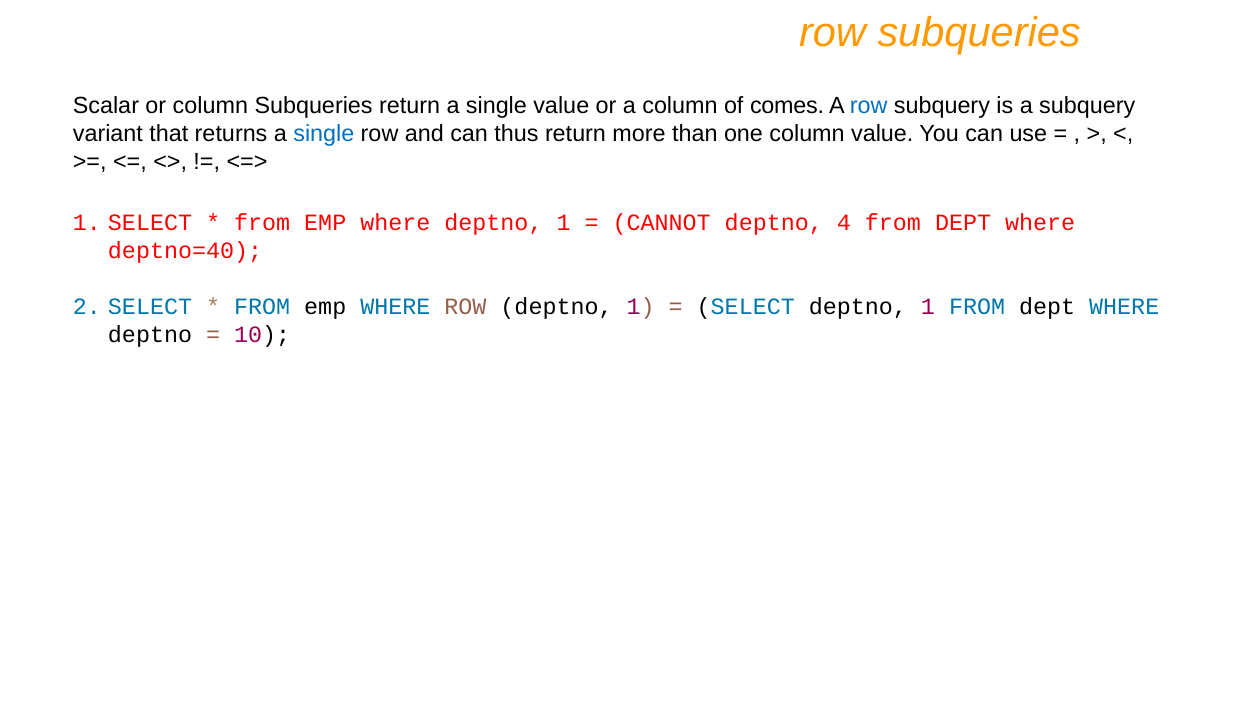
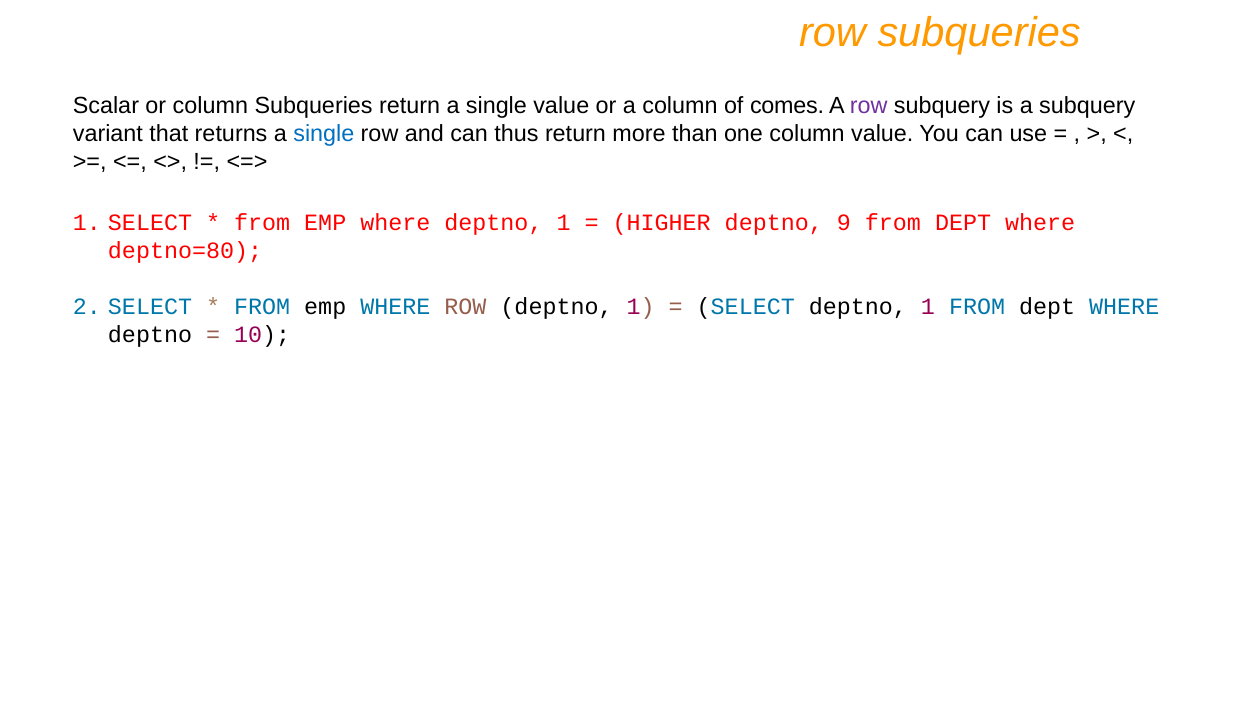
row colour: blue -> purple (869, 106)
CANNOT: CANNOT -> HIGHER (662, 223)
4: 4 -> 9 (844, 223)
deptno=40: deptno=40 -> deptno=80 (185, 251)
